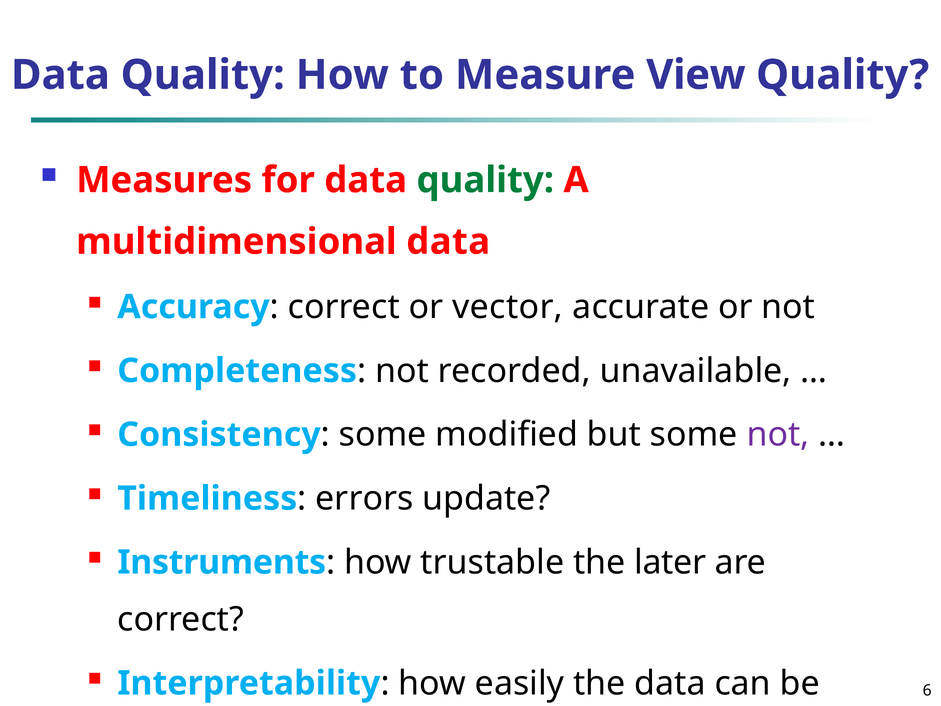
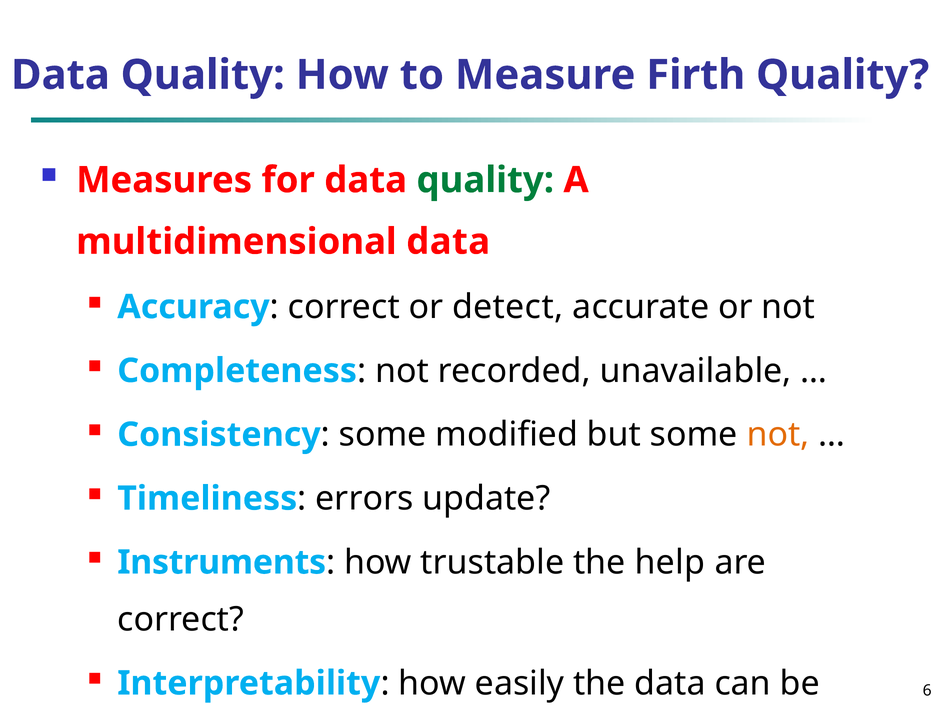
View: View -> Firth (696, 75)
vector: vector -> detect (508, 307)
not colour: purple -> orange (778, 435)
later: later -> help (670, 562)
